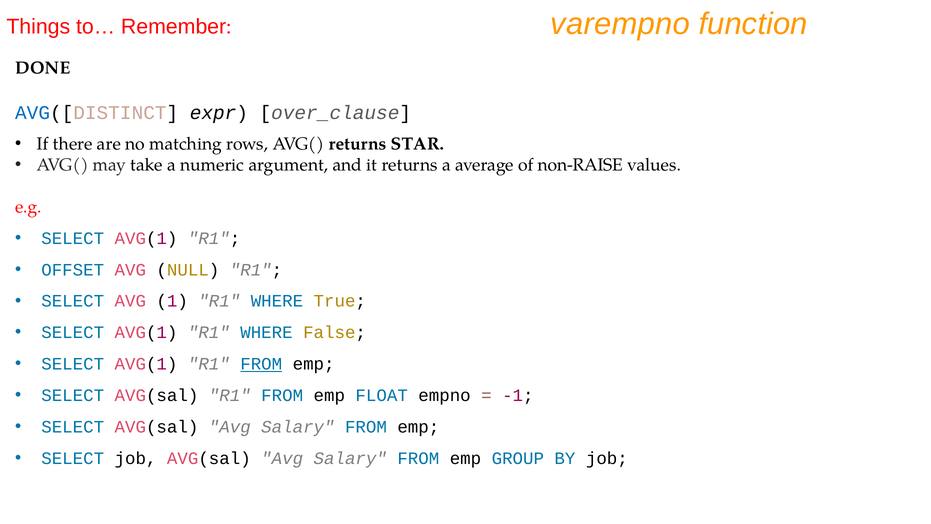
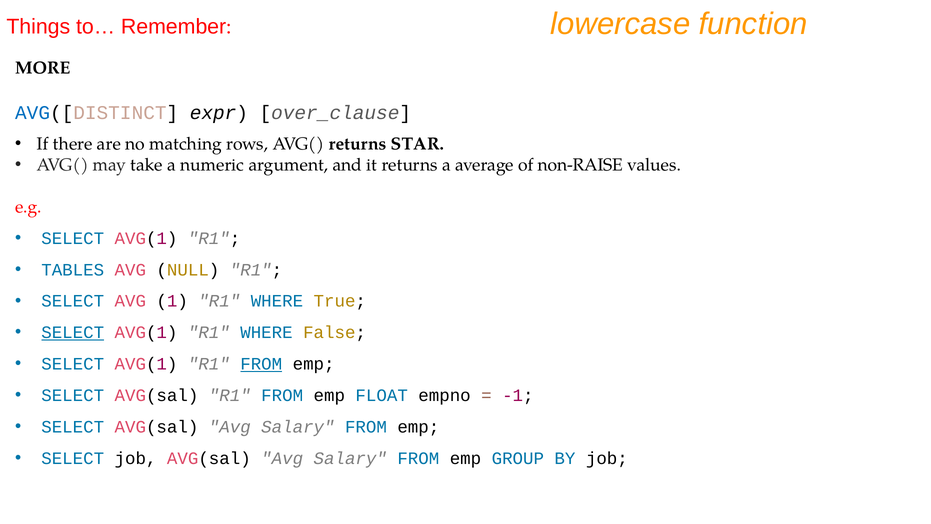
varempno: varempno -> lowercase (620, 24)
DONE: DONE -> MORE (43, 68)
OFFSET: OFFSET -> TABLES (73, 270)
SELECT underline: none -> present (73, 332)
